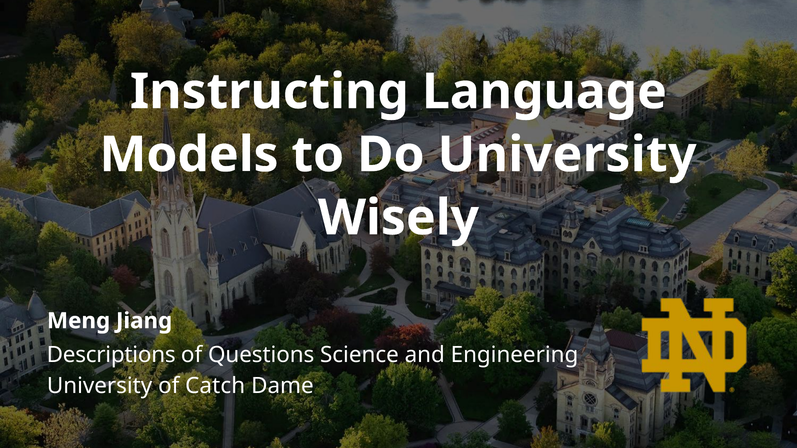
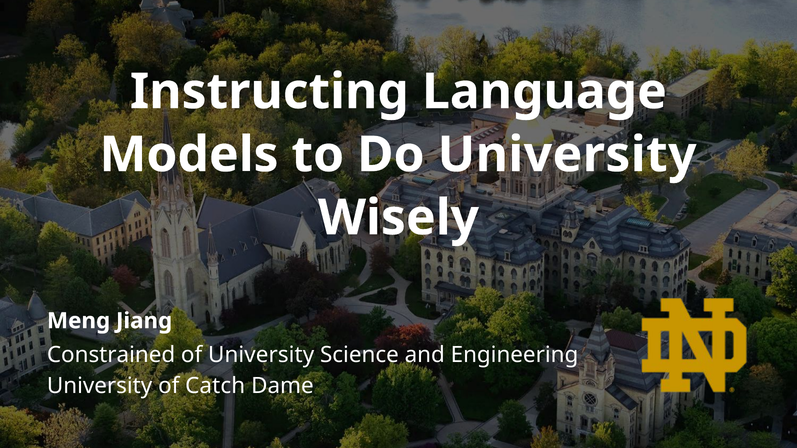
Descriptions: Descriptions -> Constrained (111, 355)
of Questions: Questions -> University (261, 355)
